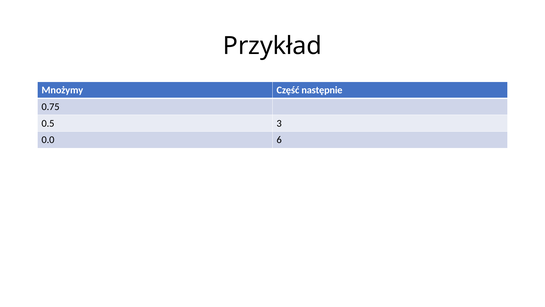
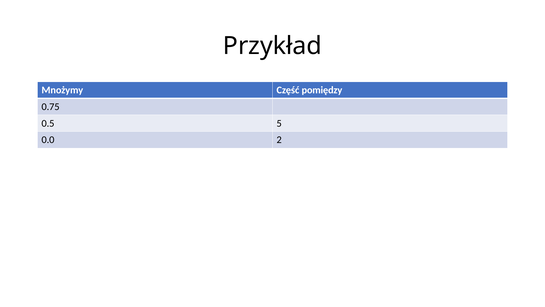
następnie: następnie -> pomiędzy (322, 90)
3: 3 -> 5 (279, 123)
6: 6 -> 2 (279, 140)
